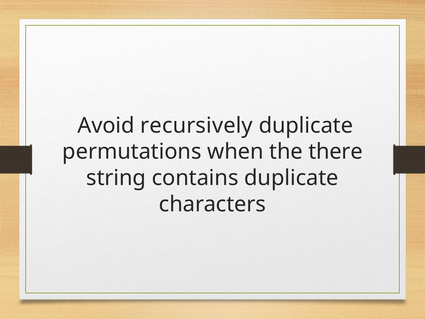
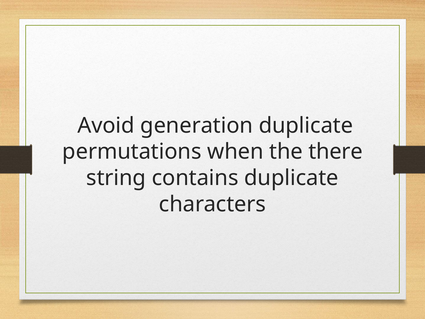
recursively: recursively -> generation (197, 125)
